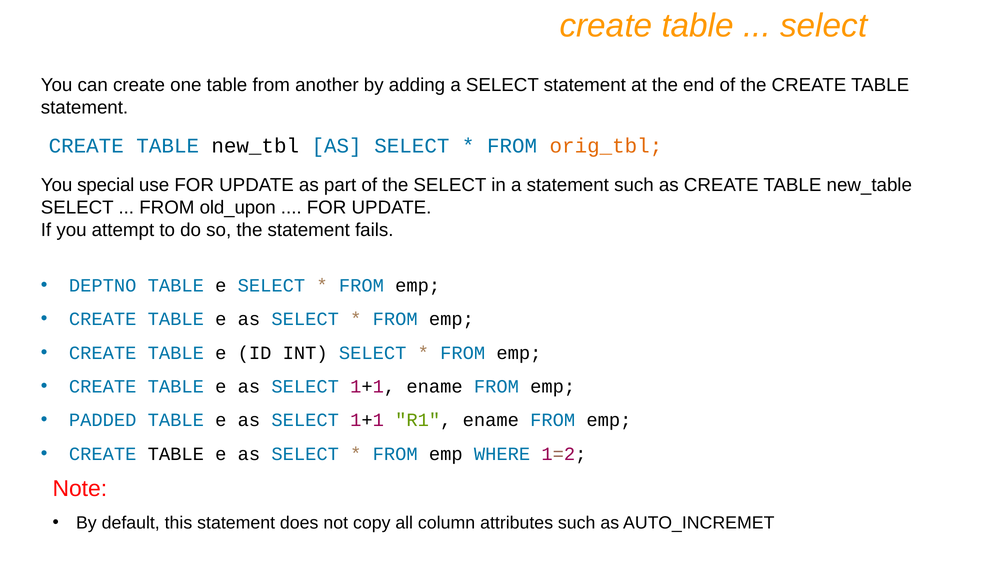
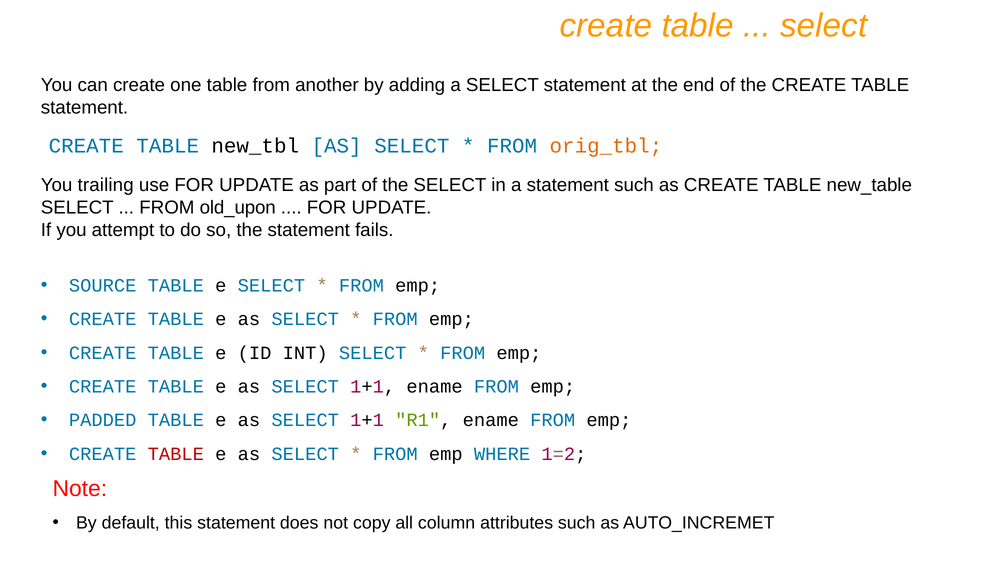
special: special -> trailing (106, 185)
DEPTNO: DEPTNO -> SOURCE (103, 286)
TABLE colour: black -> red (176, 454)
